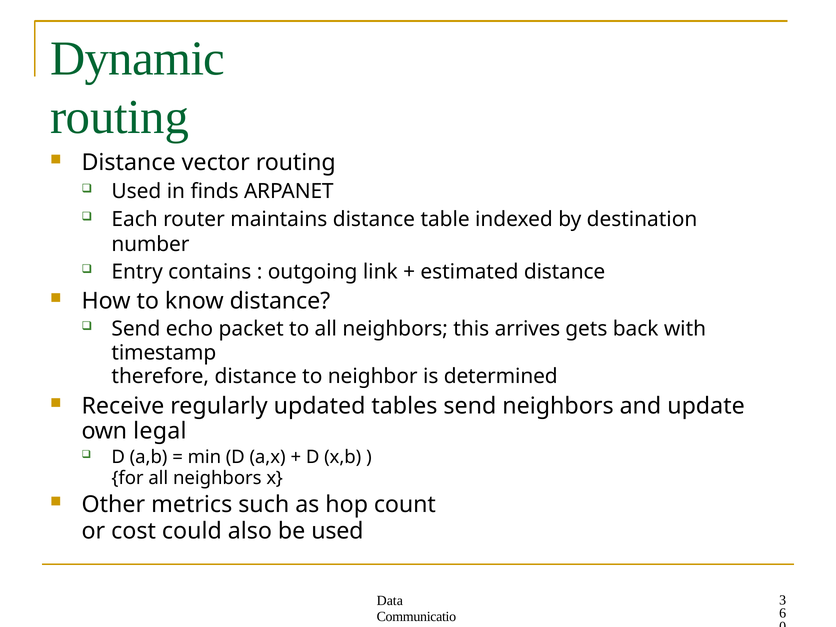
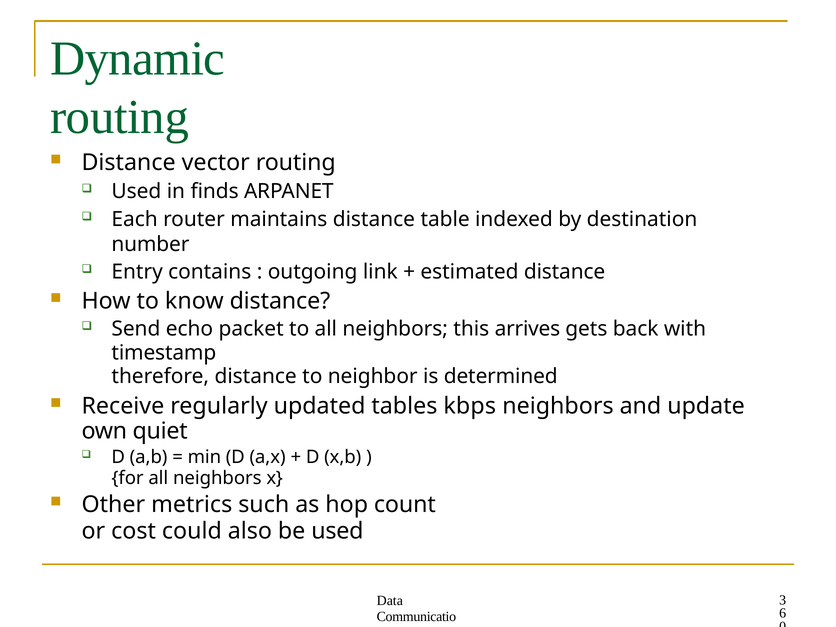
tables send: send -> kbps (470, 406)
legal: legal -> quiet (160, 431)
